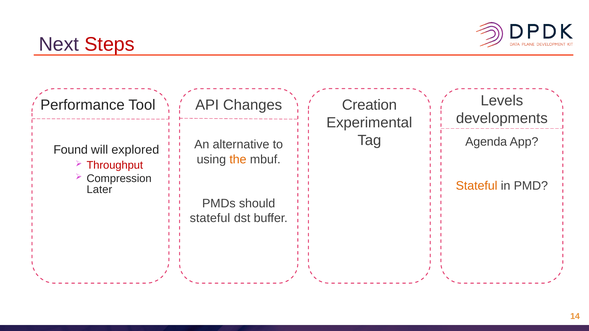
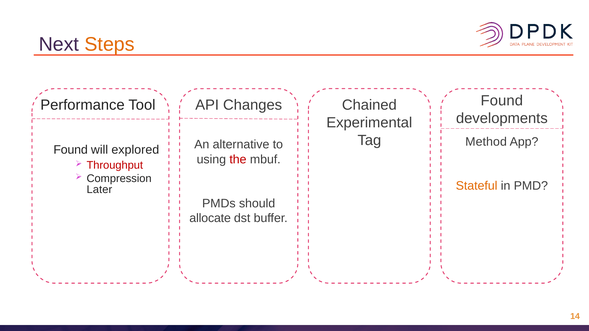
Steps colour: red -> orange (110, 45)
Levels: Levels -> Found (502, 101)
Creation: Creation -> Chained (369, 105)
Agenda: Agenda -> Method (486, 142)
the colour: orange -> red (238, 159)
stateful: stateful -> allocate (210, 218)
